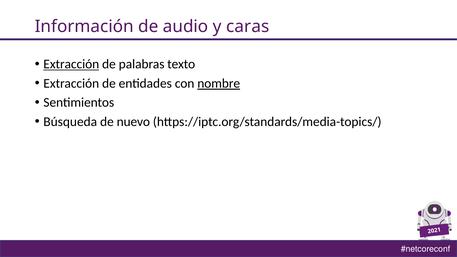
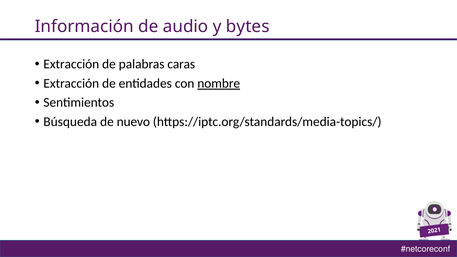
caras: caras -> bytes (248, 27)
Extracción underline: present -> none (71, 64)
texto: texto -> caras (181, 64)
